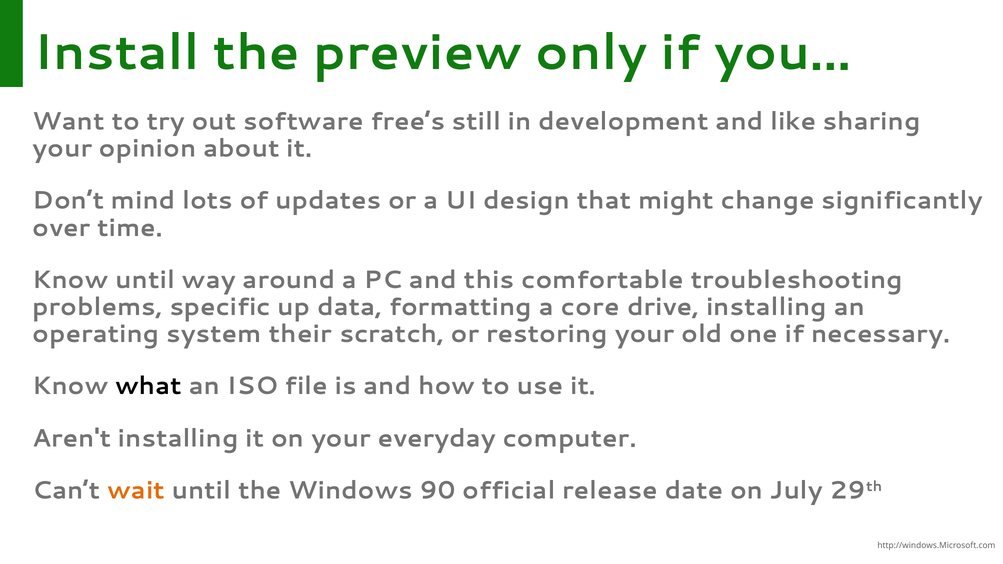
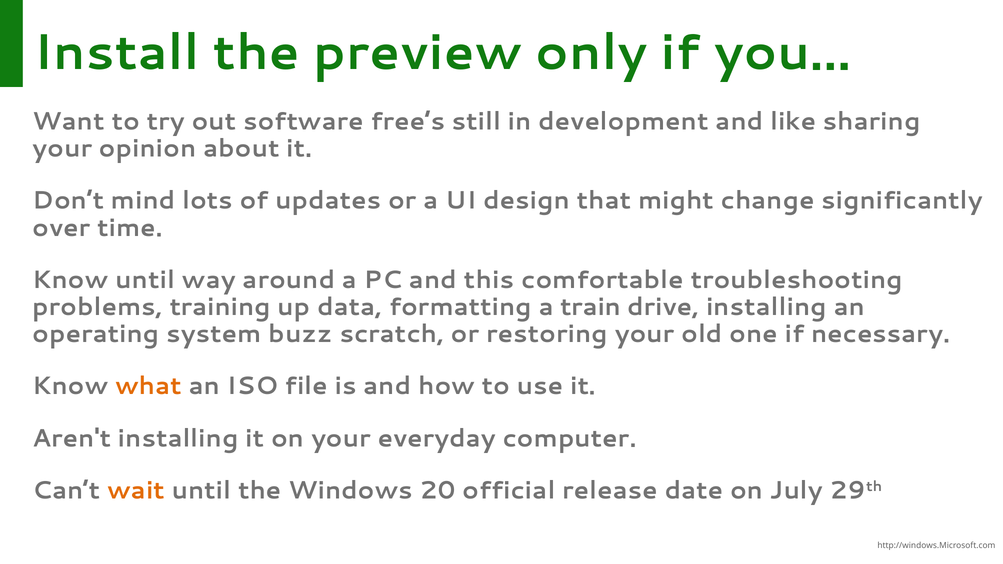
specific: specific -> training (220, 307)
core: core -> train (591, 307)
their: their -> buzz (300, 334)
what colour: black -> orange (149, 386)
90: 90 -> 20 (438, 491)
